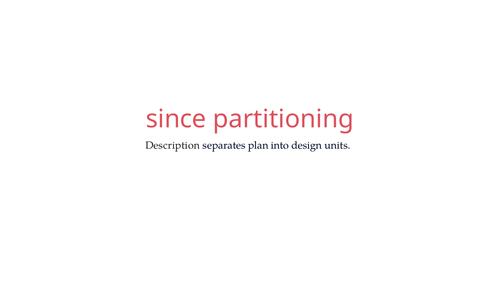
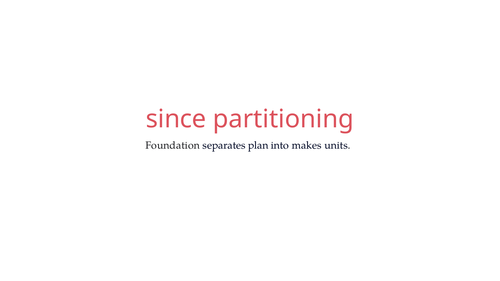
Description: Description -> Foundation (173, 146)
design: design -> makes (307, 146)
